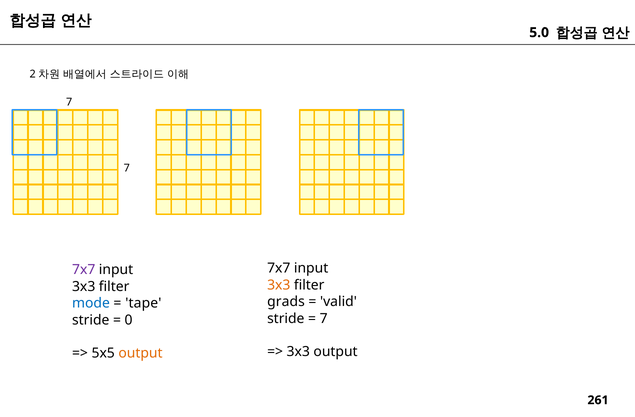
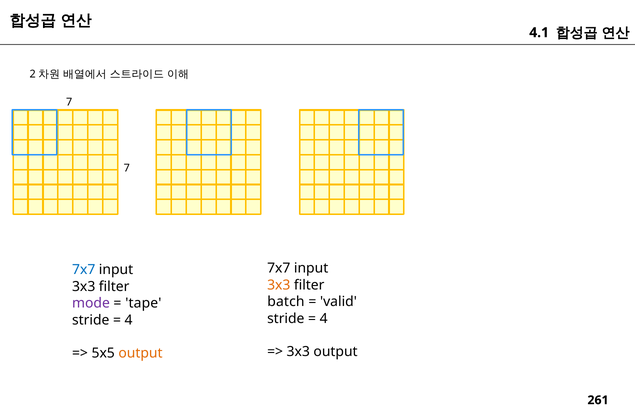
5.0: 5.0 -> 4.1 (539, 33)
7x7 colour: purple -> blue (84, 270)
grads: grads -> batch (286, 302)
mode colour: blue -> purple (91, 303)
7: 7 -> 4 (324, 318)
0: 0 -> 4 (129, 320)
